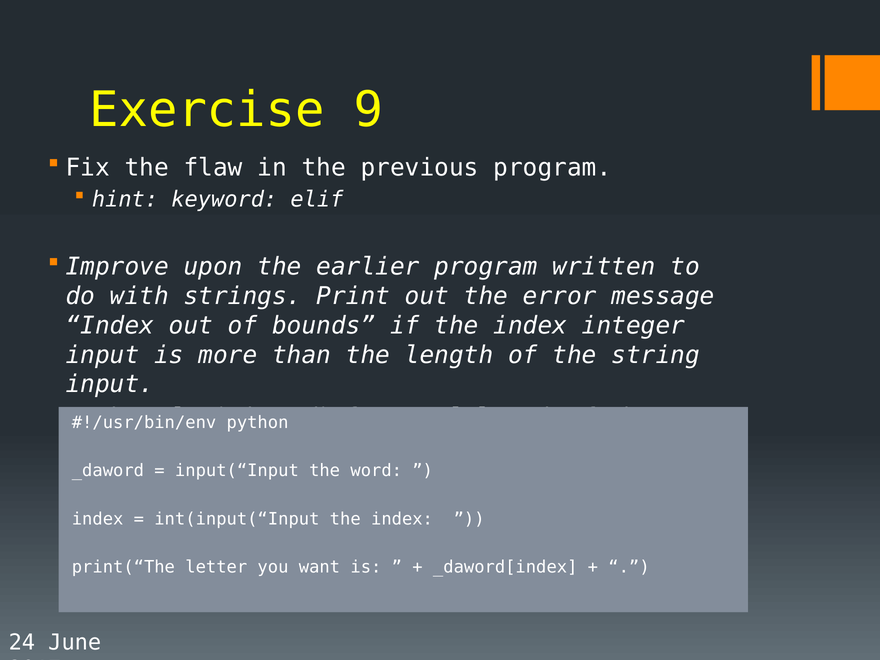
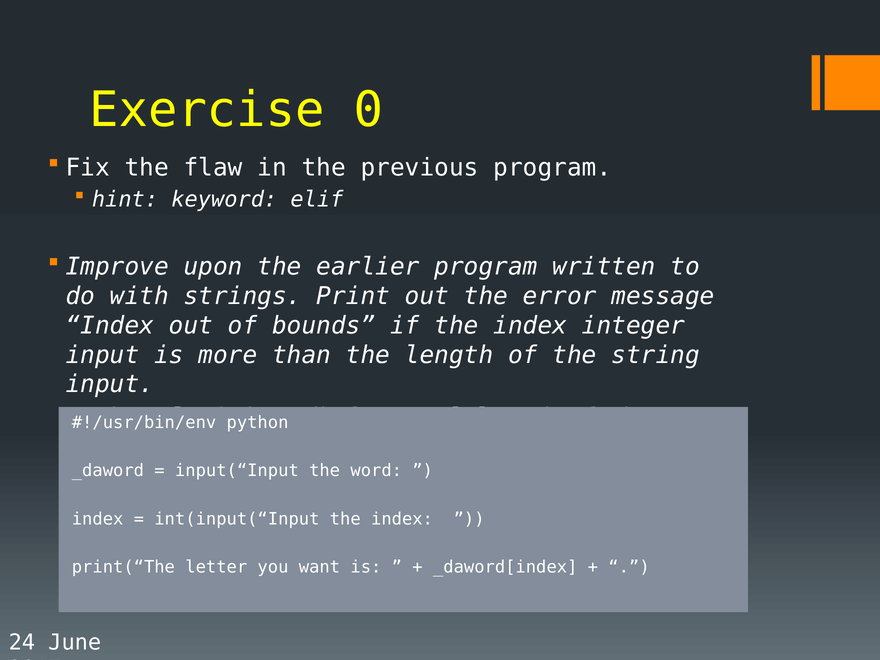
9: 9 -> 0 (369, 110)
